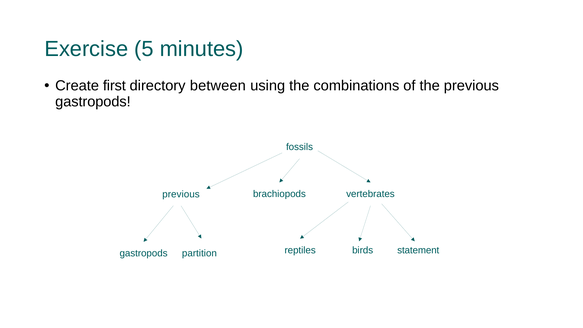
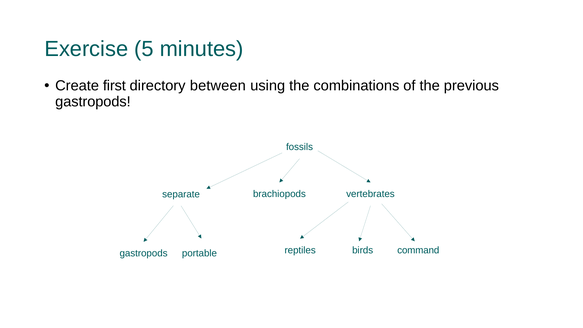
previous: previous -> separate (181, 194)
statement: statement -> command (418, 250)
partition: partition -> portable (199, 253)
